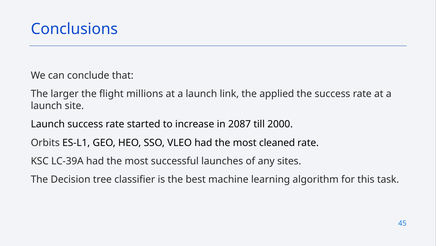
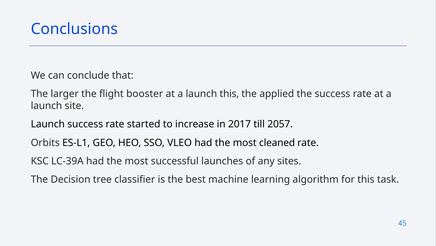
millions: millions -> booster (145, 94)
launch link: link -> this (229, 94)
2087: 2087 -> 2017 (240, 124)
2000: 2000 -> 2057 (280, 124)
